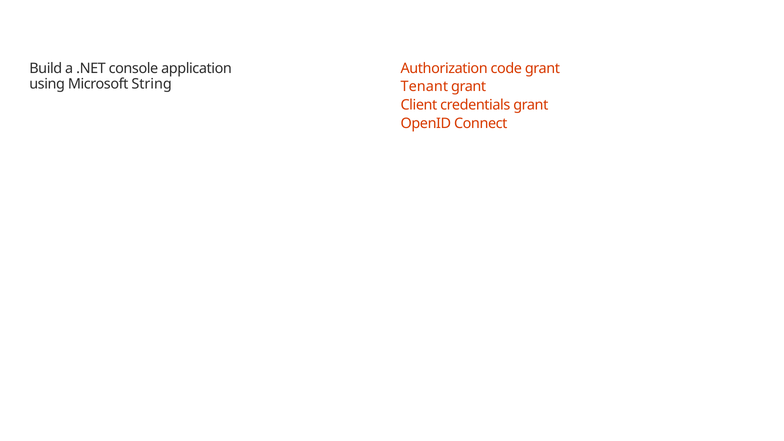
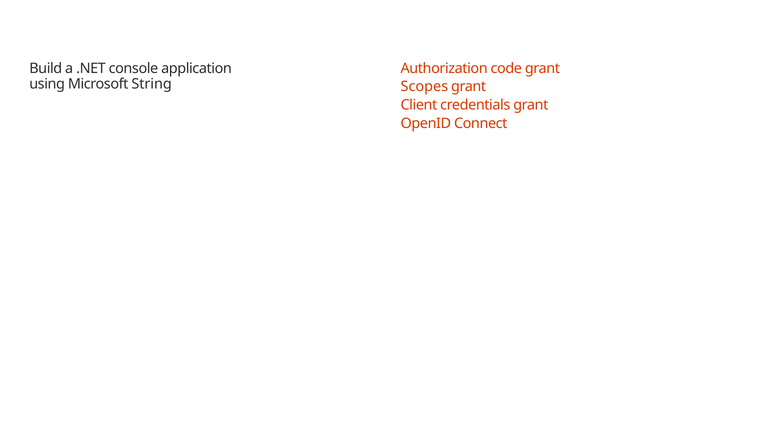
Tenant: Tenant -> Scopes (424, 87)
